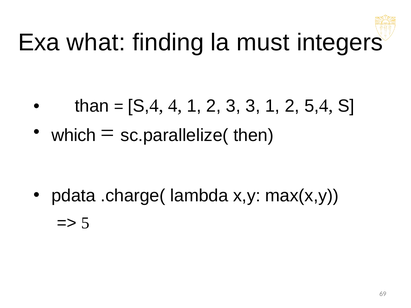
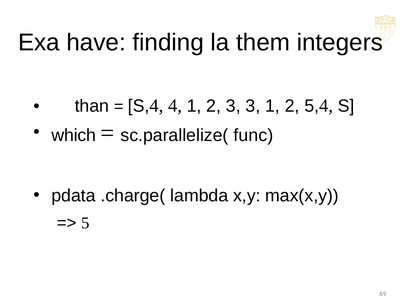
what: what -> have (96, 42)
must: must -> them (263, 42)
then: then -> func (253, 135)
